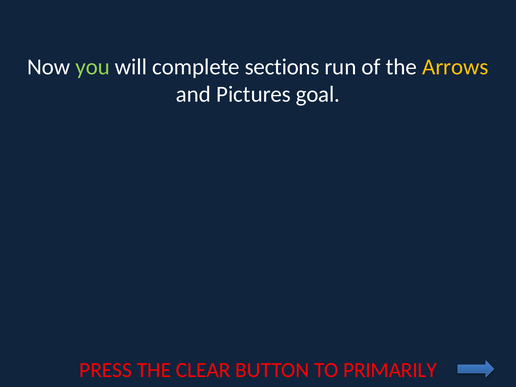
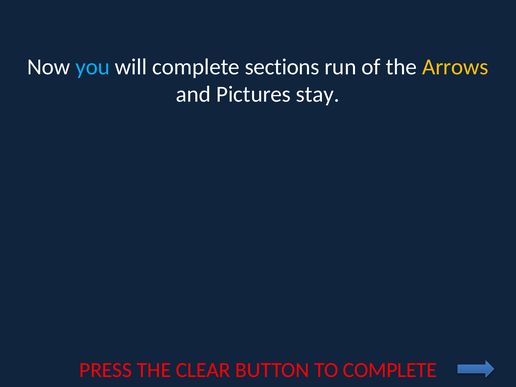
you colour: light green -> light blue (93, 67)
goal: goal -> stay (318, 94)
TO PRIMARILY: PRIMARILY -> COMPLETE (390, 370)
